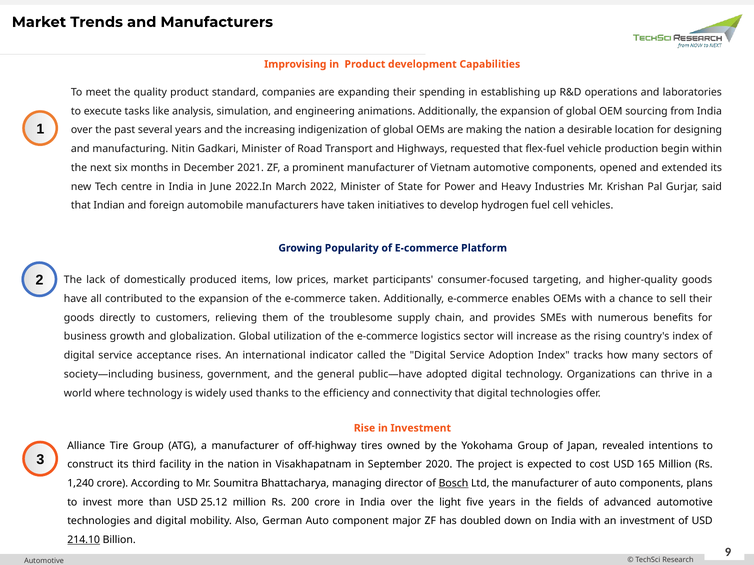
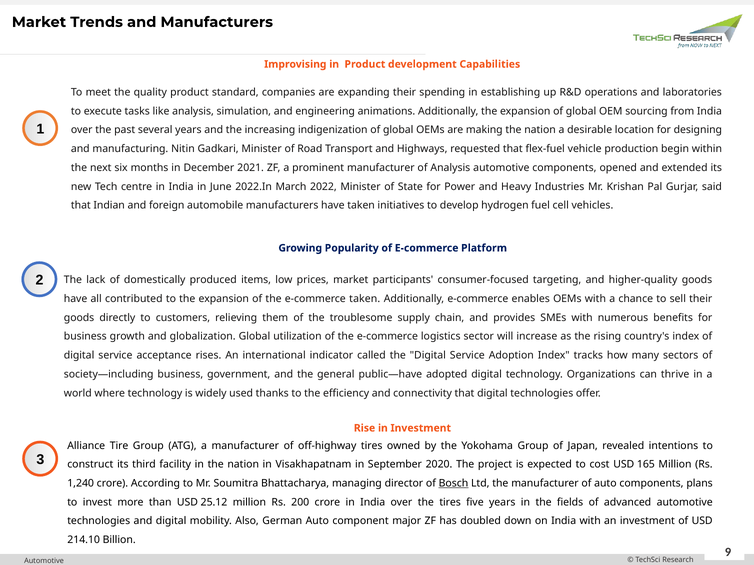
of Vietnam: Vietnam -> Analysis (450, 168)
the light: light -> tires (450, 503)
214.10 underline: present -> none (84, 540)
